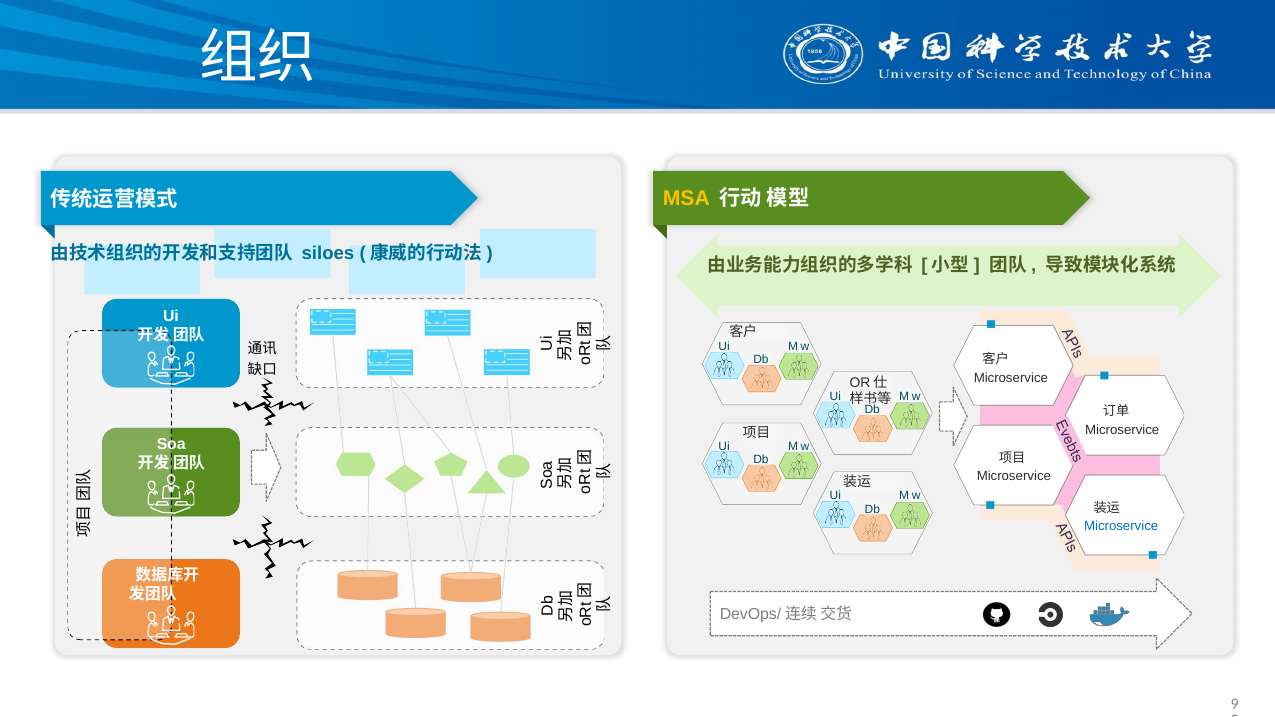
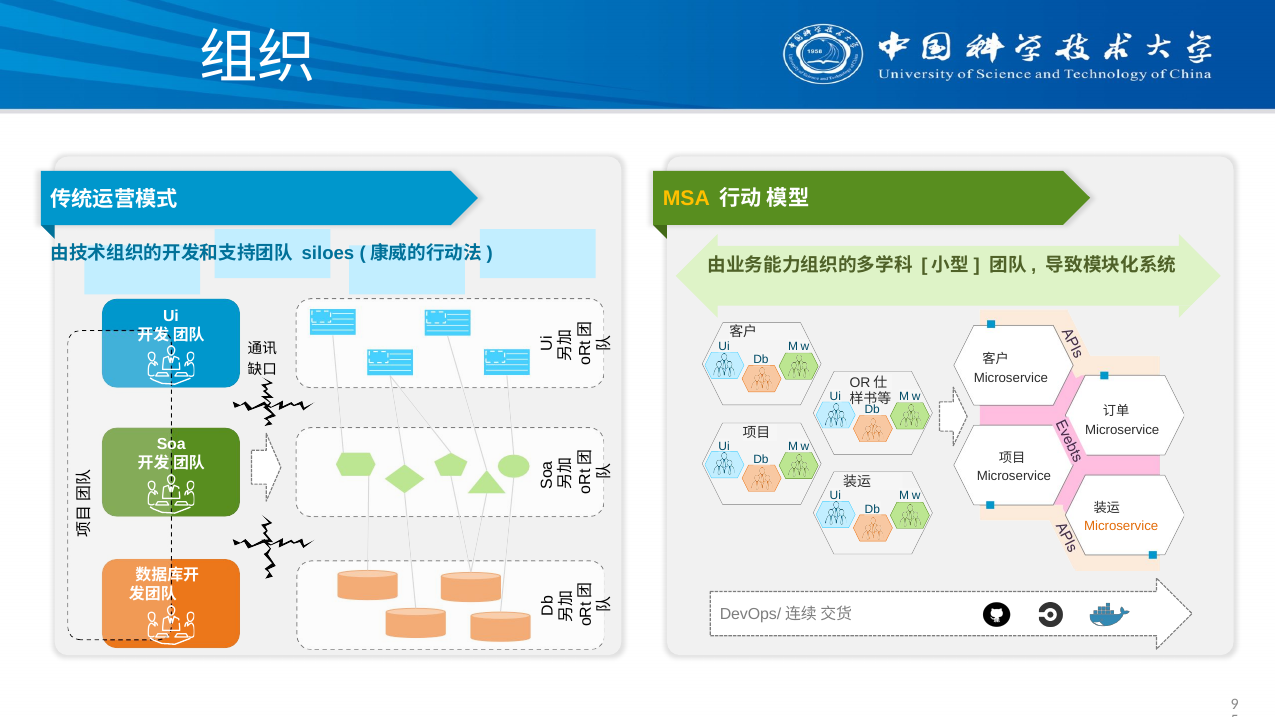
Microservice colour: blue -> orange (1121, 527)
